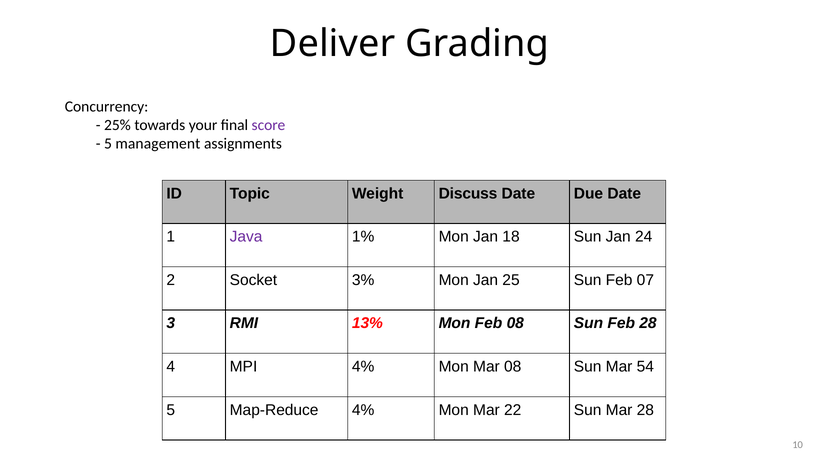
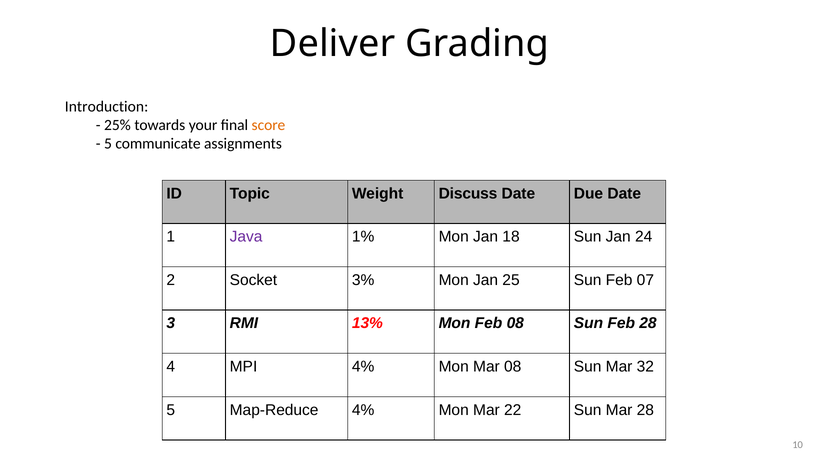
Concurrency: Concurrency -> Introduction (107, 107)
score colour: purple -> orange (268, 125)
management: management -> communicate (158, 144)
54: 54 -> 32 (645, 366)
